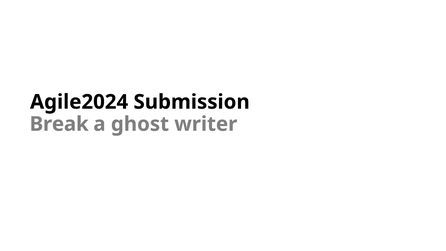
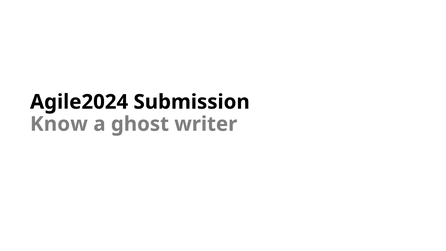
Break: Break -> Know (59, 124)
